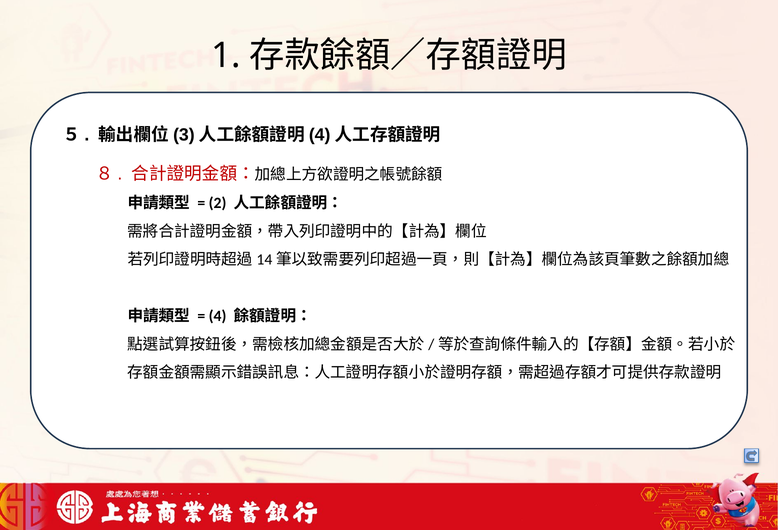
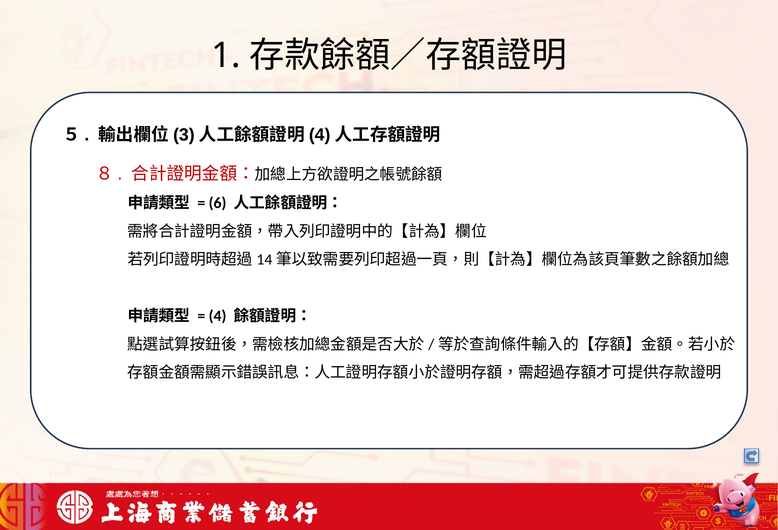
2: 2 -> 6 (218, 203)
